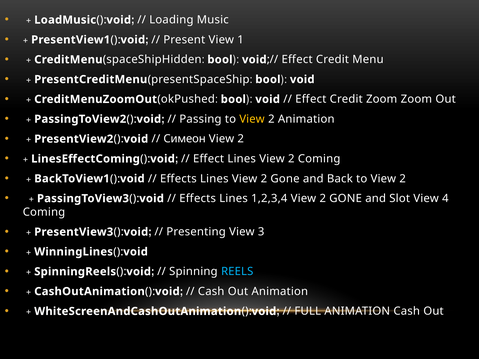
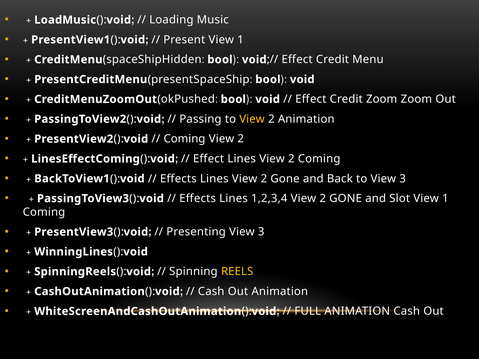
Симеон: Симеон -> Coming (184, 139)
Back to View 2: 2 -> 3 (403, 179)
Slot View 4: 4 -> 1 (445, 199)
REELS colour: light blue -> yellow (237, 272)
